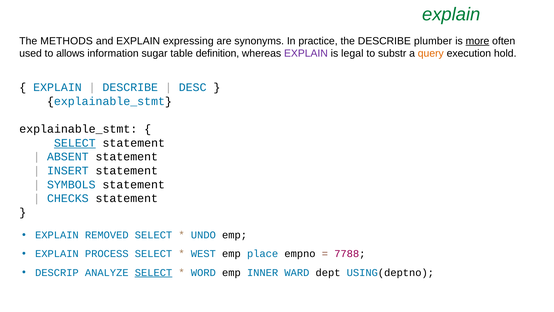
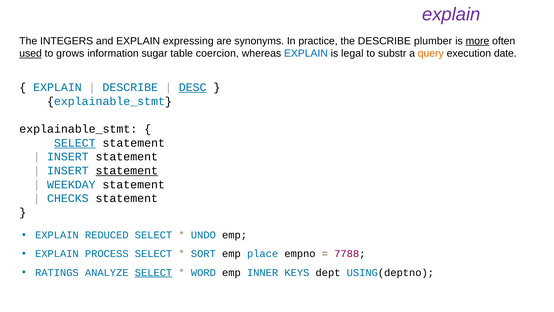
explain colour: green -> purple (451, 14)
METHODS: METHODS -> INTEGERS (67, 41)
used underline: none -> present (31, 53)
allows: allows -> grows (70, 53)
definition: definition -> coercion (217, 53)
EXPLAIN colour: purple -> blue (306, 53)
hold: hold -> date (505, 53)
DESC underline: none -> present (193, 87)
ABSENT: ABSENT -> INSERT (68, 157)
statement underline: none -> present (127, 170)
SYMBOLS: SYMBOLS -> WEEKDAY (71, 184)
REMOVED: REMOVED -> REDUCED (107, 235)
WEST: WEST -> SORT (203, 254)
DESCRIP: DESCRIP -> RATINGS (57, 272)
WARD: WARD -> KEYS (297, 272)
